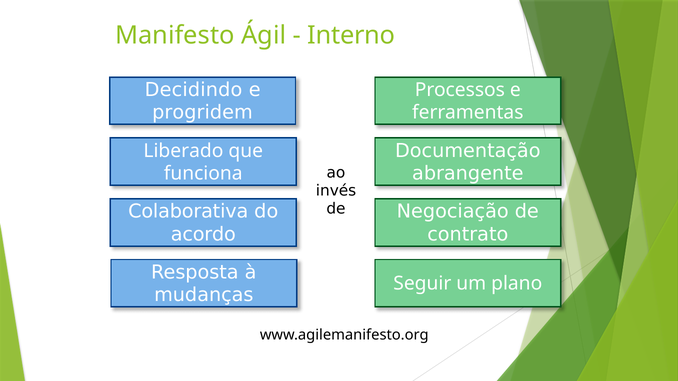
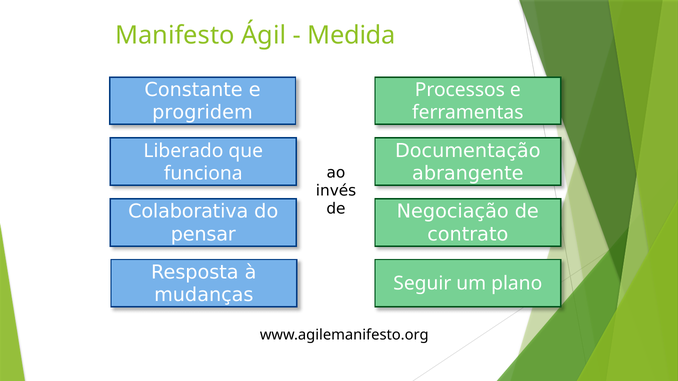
Interno: Interno -> Medida (351, 36)
Decidindo: Decidindo -> Constante (194, 90)
acordo: acordo -> pensar (203, 234)
